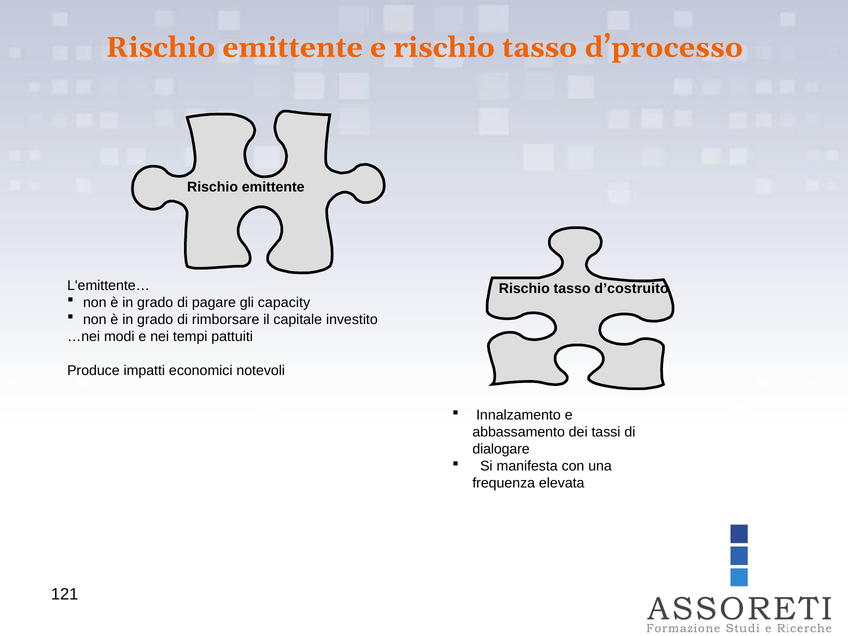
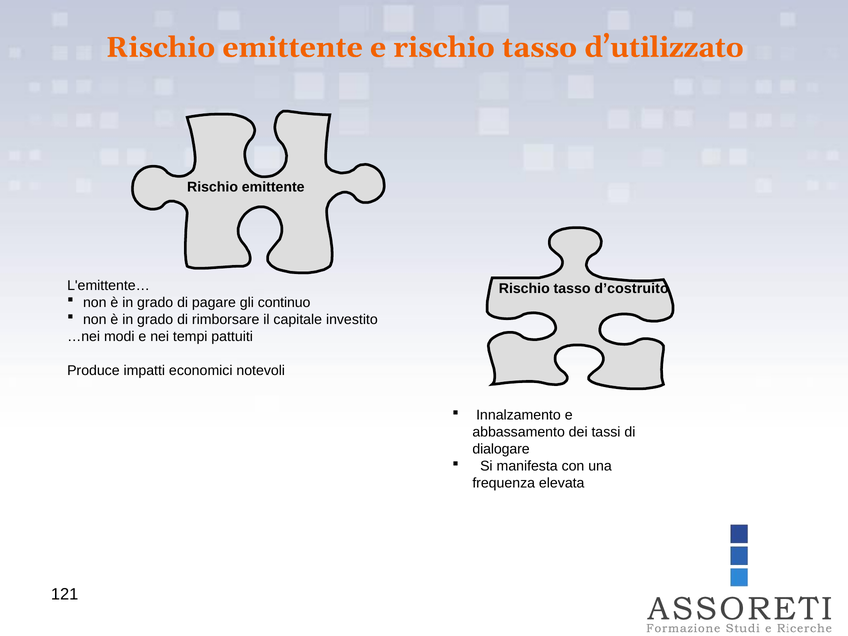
d’processo: d’processo -> d’utilizzato (664, 47)
capacity: capacity -> continuo (284, 303)
